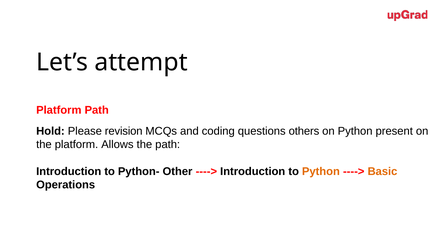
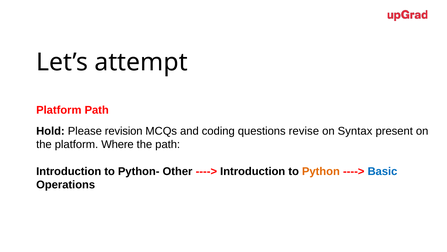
others: others -> revise (304, 131)
on Python: Python -> Syntax (355, 131)
Allows: Allows -> Where (117, 144)
Basic colour: orange -> blue (382, 171)
